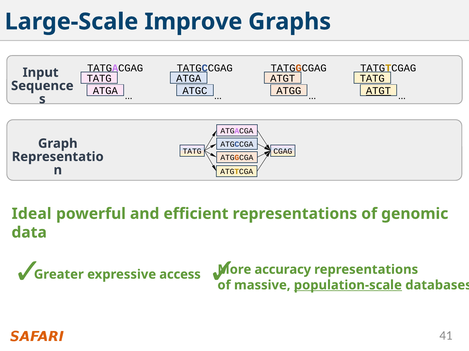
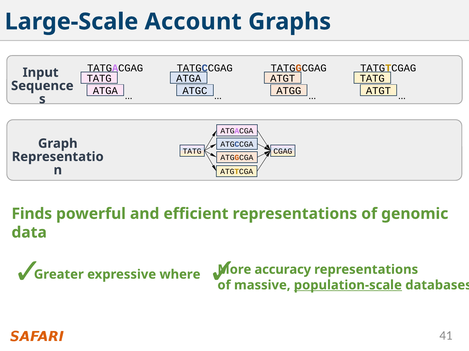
Improve: Improve -> Account (193, 22)
ATGT underline: present -> none (378, 91)
Ideal: Ideal -> Finds (32, 214)
access: access -> where (180, 275)
